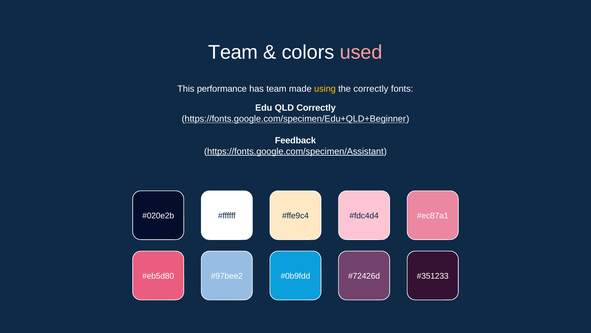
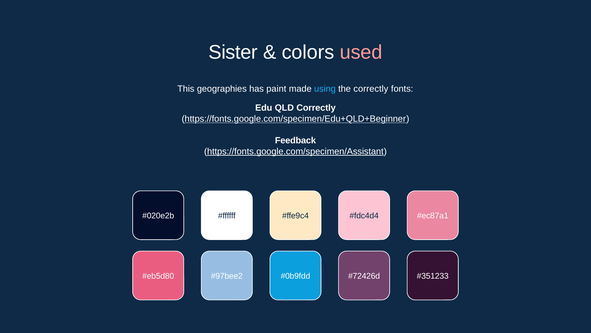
Team: Team -> Sister (233, 52)
performance: performance -> geographies (222, 89)
has team: team -> paint (276, 89)
using colour: yellow -> light blue (325, 89)
